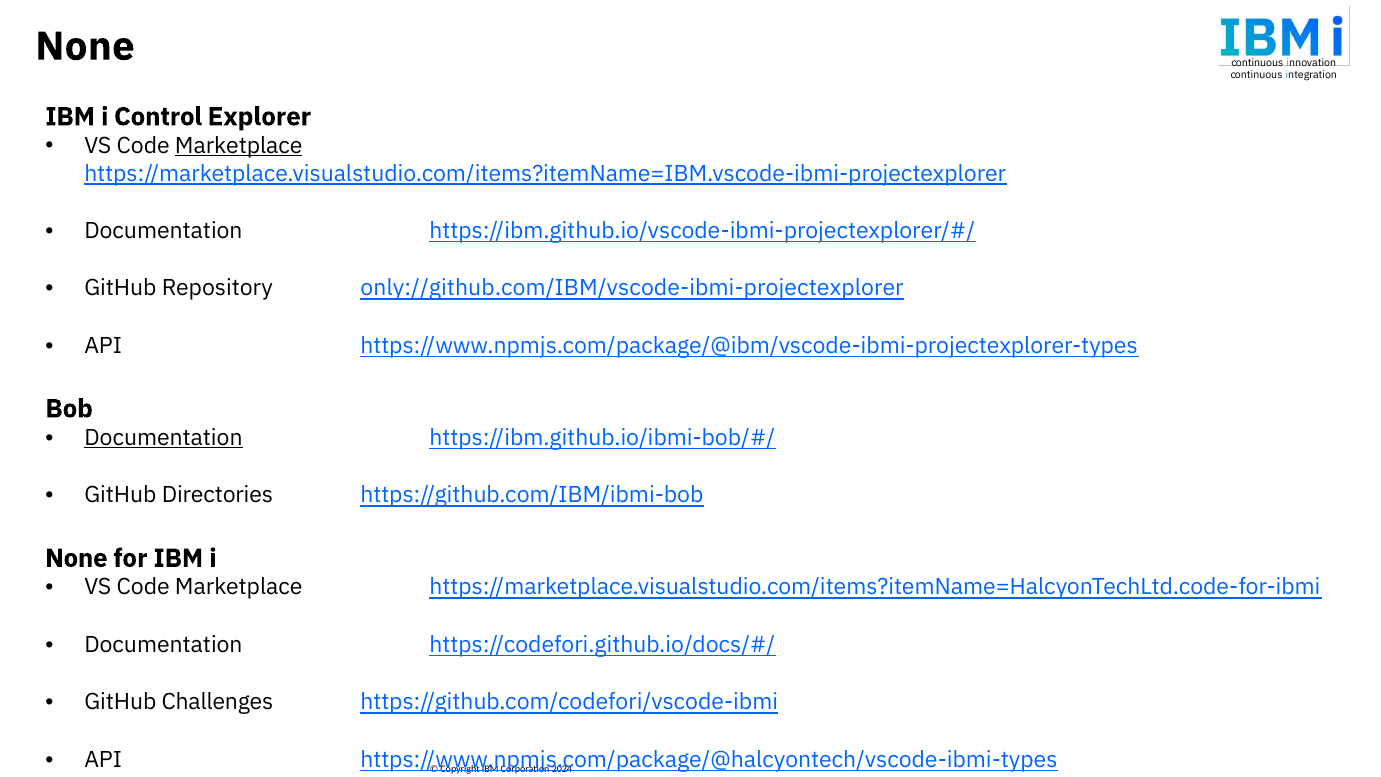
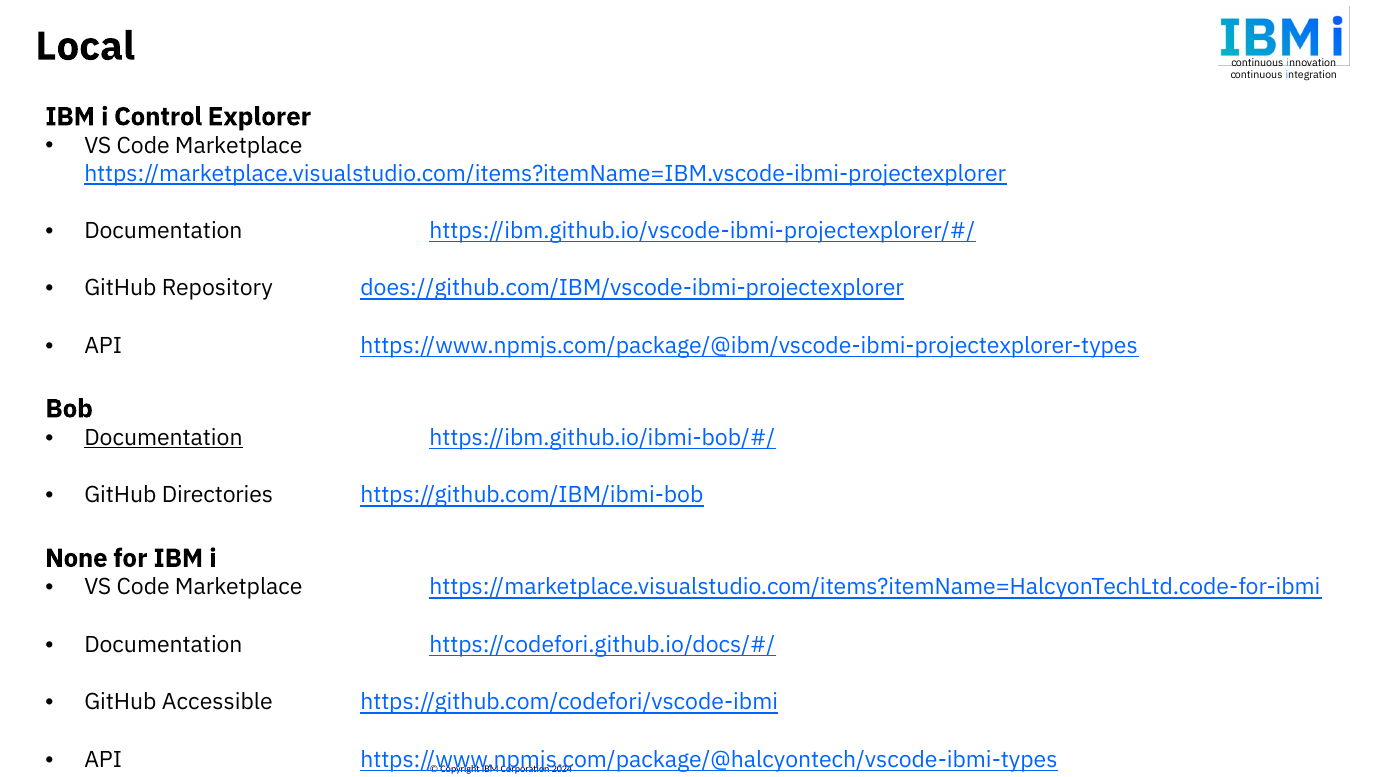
None: None -> Local (85, 46)
Marketplace underline: present -> none (239, 146)
only://github.com/IBM/vscode-ibmi-projectexplorer: only://github.com/IBM/vscode-ibmi-projectexplorer -> does://github.com/IBM/vscode-ibmi-projectexplorer (632, 288)
Challenges: Challenges -> Accessible (217, 702)
